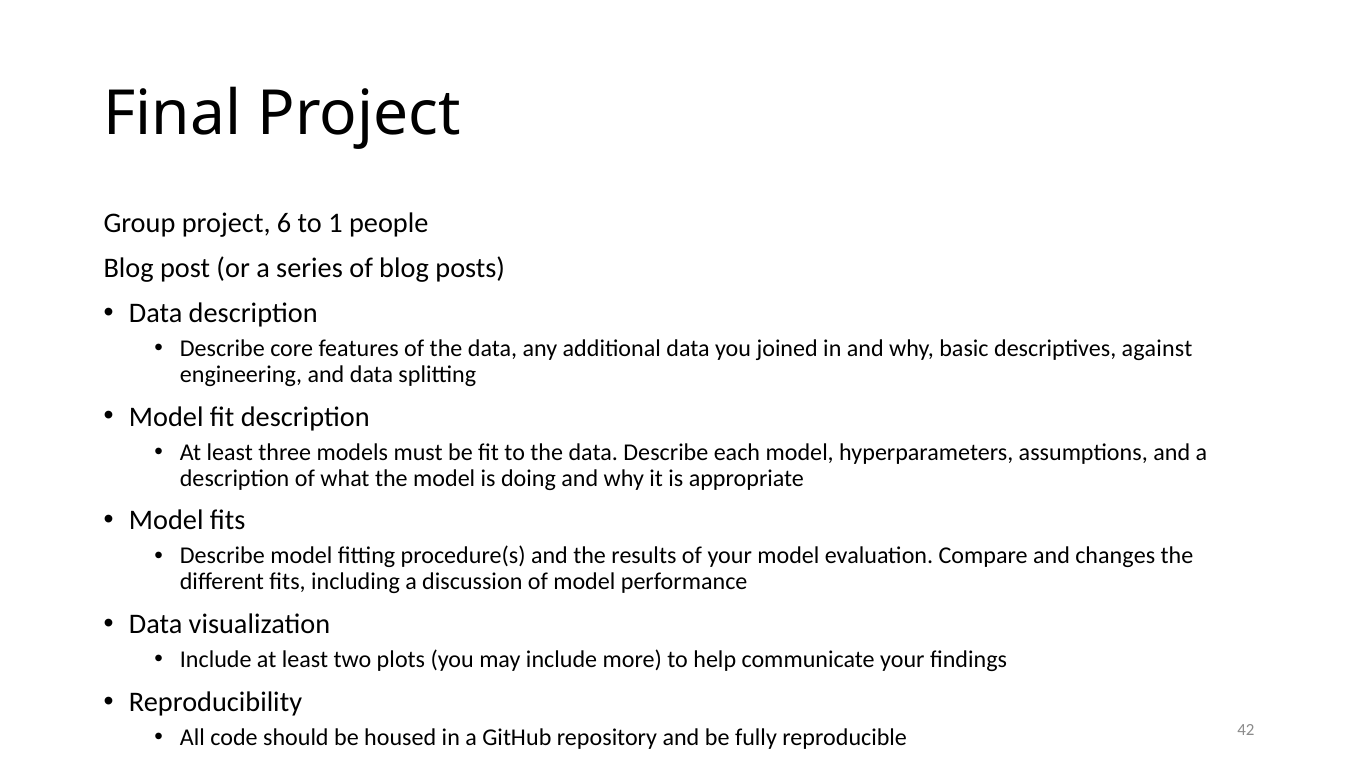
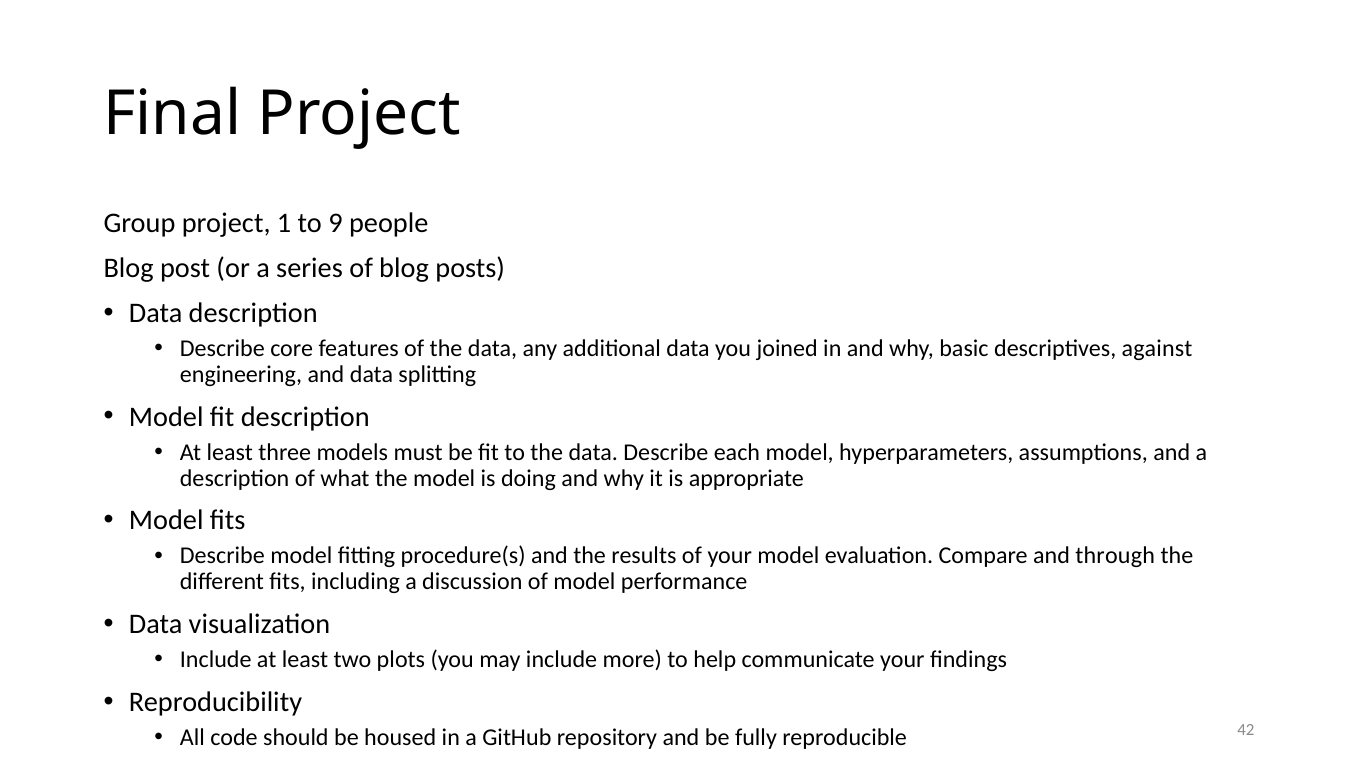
6: 6 -> 1 (284, 224)
1: 1 -> 9 (335, 224)
changes: changes -> through (1115, 556)
